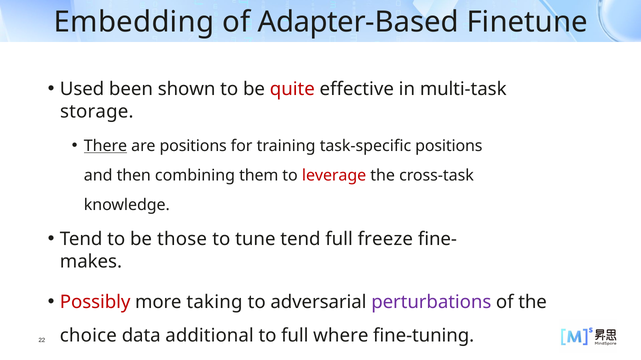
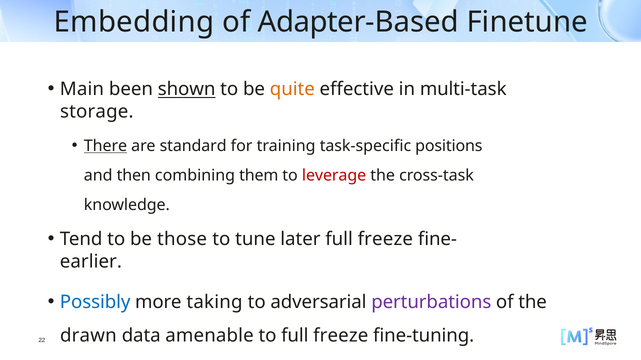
Used: Used -> Main (82, 89)
shown underline: none -> present (187, 89)
quite colour: red -> orange (292, 89)
are positions: positions -> standard (193, 146)
tune tend: tend -> later (300, 239)
makes: makes -> earlier (91, 262)
Possibly colour: red -> blue (95, 302)
choice: choice -> drawn (88, 336)
additional: additional -> amenable (210, 336)
to full where: where -> freeze (341, 336)
